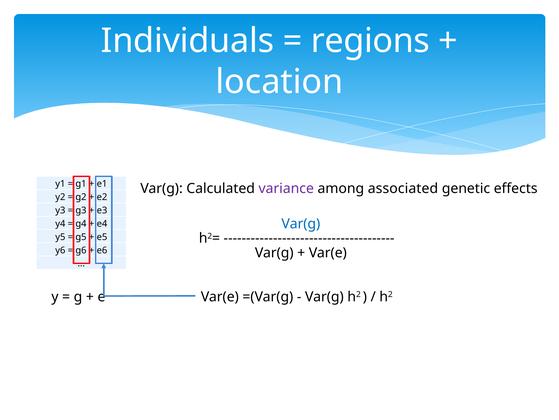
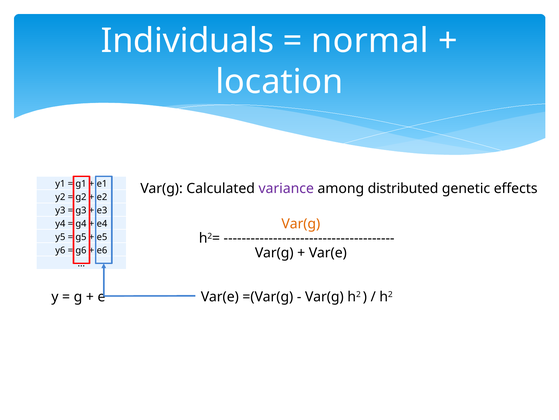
regions: regions -> normal (370, 41)
associated: associated -> distributed (403, 188)
Var(g colour: blue -> orange (301, 223)
